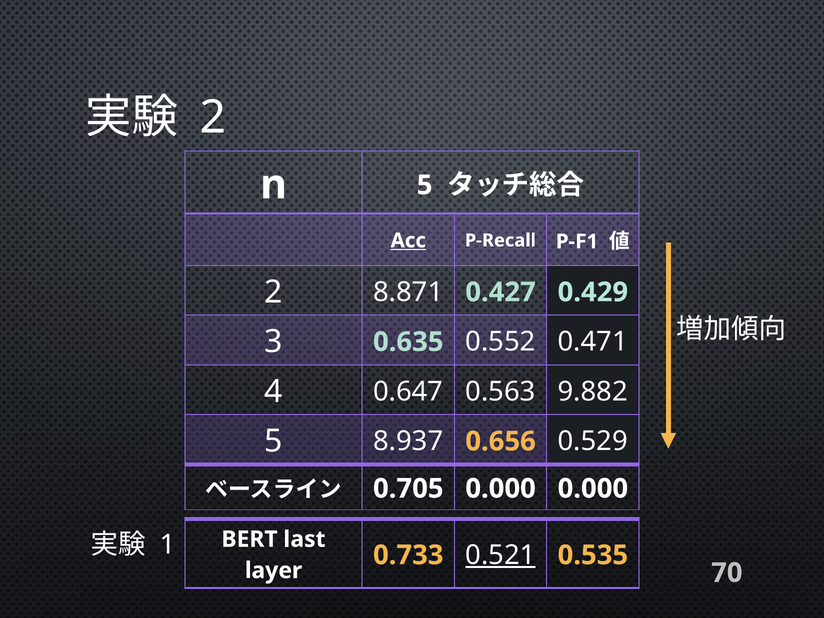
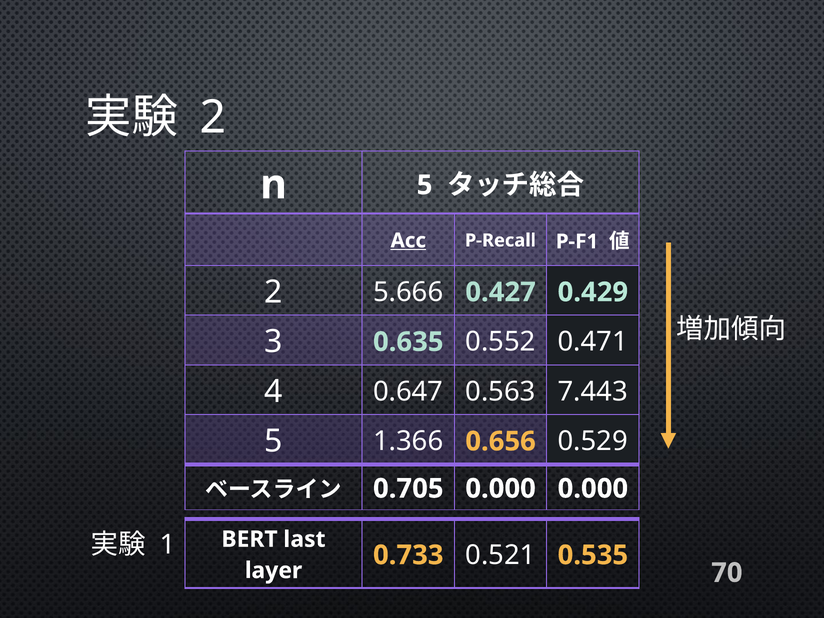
8.871: 8.871 -> 5.666 (408, 292)
9.882: 9.882 -> 7.443 (593, 392)
8.937: 8.937 -> 1.366 (408, 441)
0.521 underline: present -> none (501, 555)
